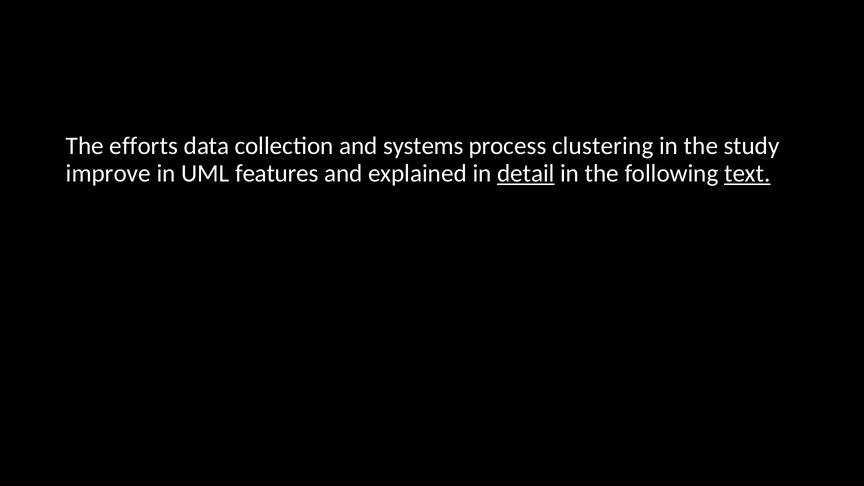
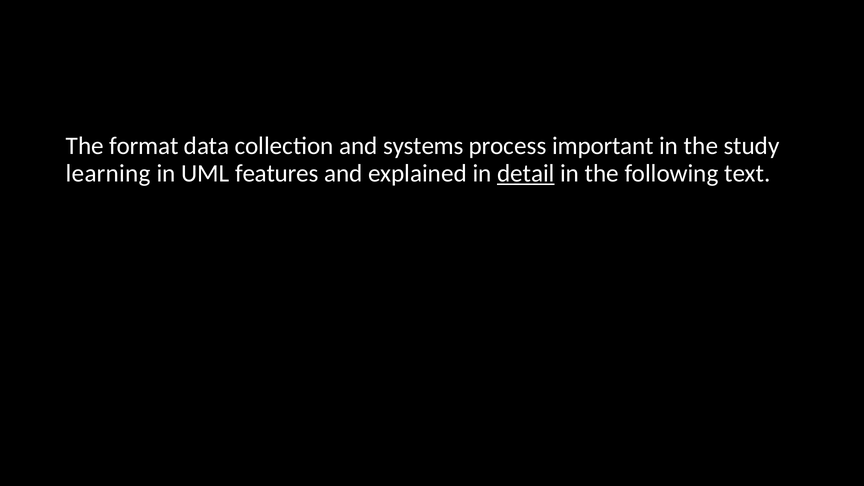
efforts: efforts -> format (144, 146)
clustering: clustering -> important (603, 146)
improve: improve -> learning (108, 173)
text underline: present -> none (747, 173)
